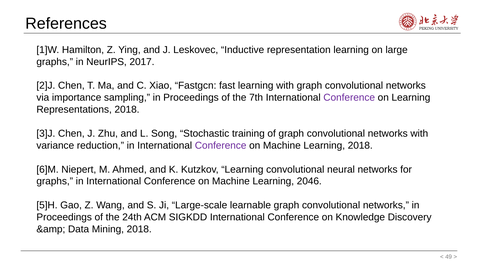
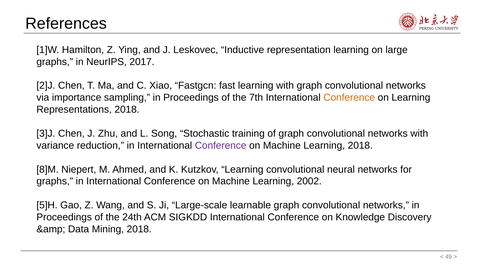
Conference colour: purple -> orange (349, 98)
6]M: 6]M -> 8]M (48, 169)
2046: 2046 -> 2002 (309, 181)
